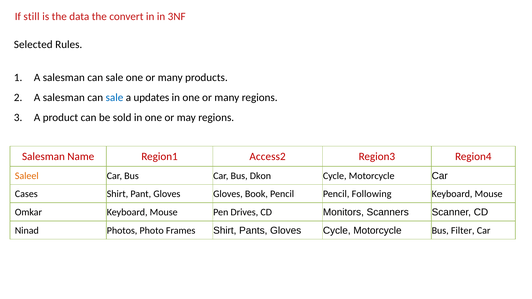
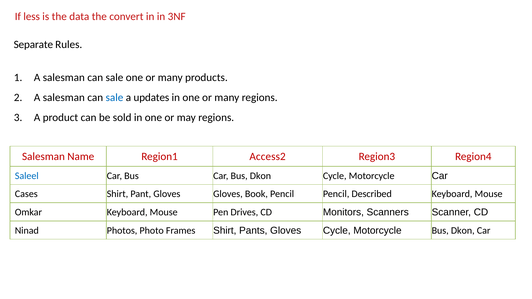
still: still -> less (32, 16)
Selected: Selected -> Separate (33, 44)
Saleel colour: orange -> blue (27, 176)
Following: Following -> Described (372, 194)
Motorcycle Bus Filter: Filter -> Dkon (463, 231)
